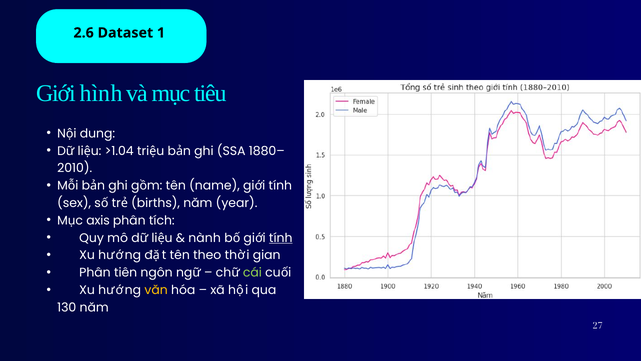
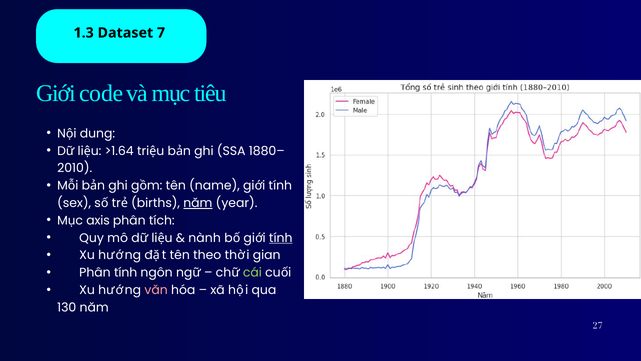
2.6: 2.6 -> 1.3 (84, 33)
1: 1 -> 7 (161, 33)
hình: hình -> code (101, 93)
>1.04: >1.04 -> >1.64 (119, 151)
năm underline: none -> present (198, 203)
Phân tiên: tiên -> tính (126, 272)
văn colour: yellow -> pink (156, 290)
